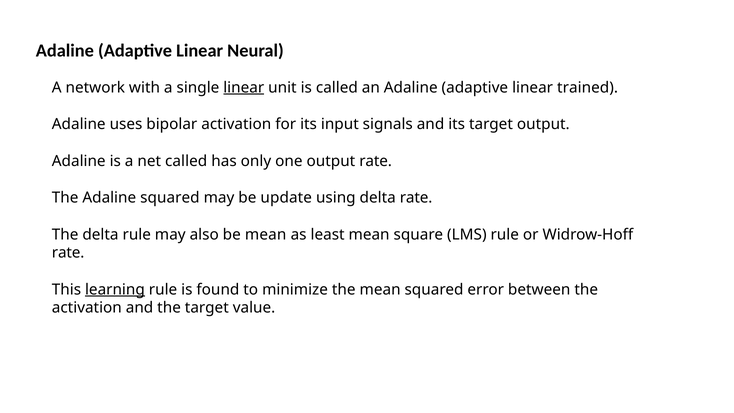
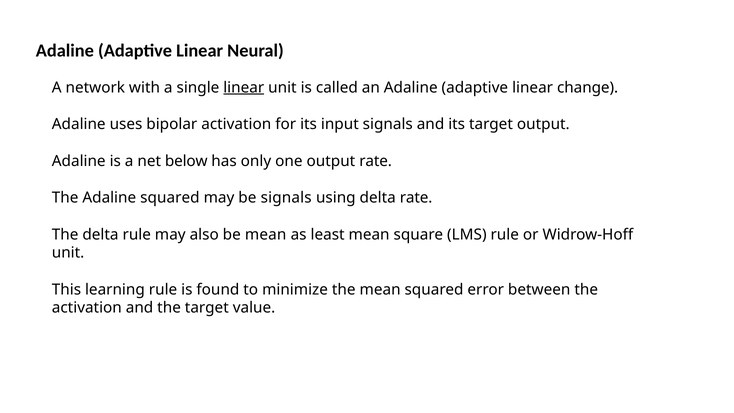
trained: trained -> change (588, 88)
net called: called -> below (186, 161)
be update: update -> signals (286, 198)
rate: rate -> unit (68, 253)
learning underline: present -> none (115, 289)
